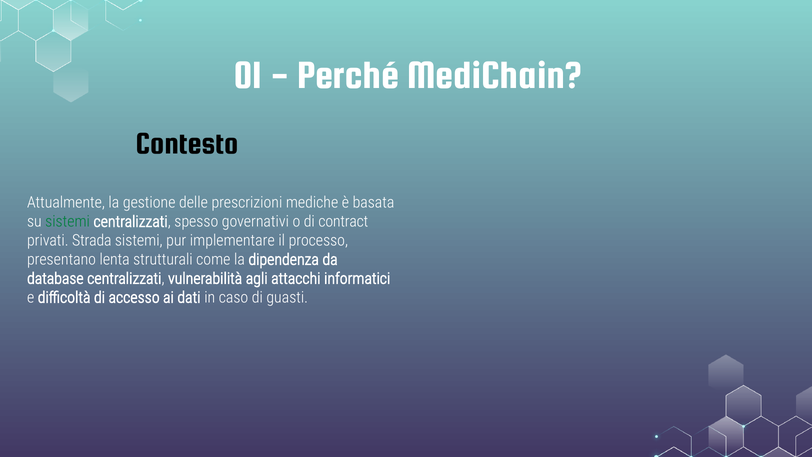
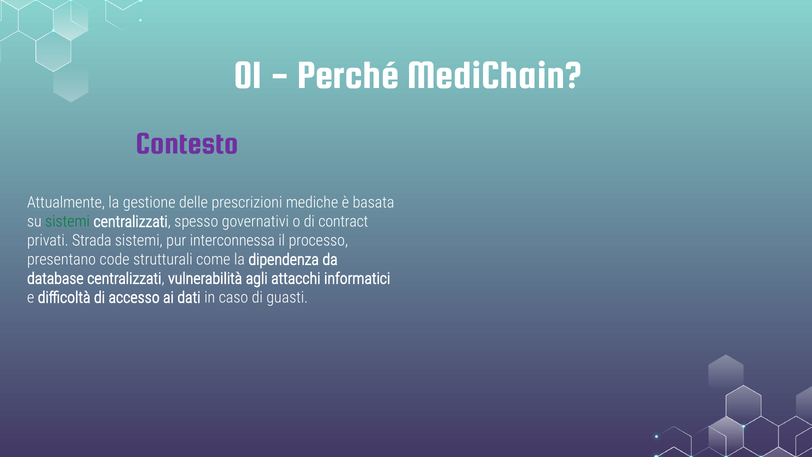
Contesto colour: black -> purple (187, 143)
implementare: implementare -> interconnessa (232, 240)
presentano lenta: lenta -> code (115, 259)
